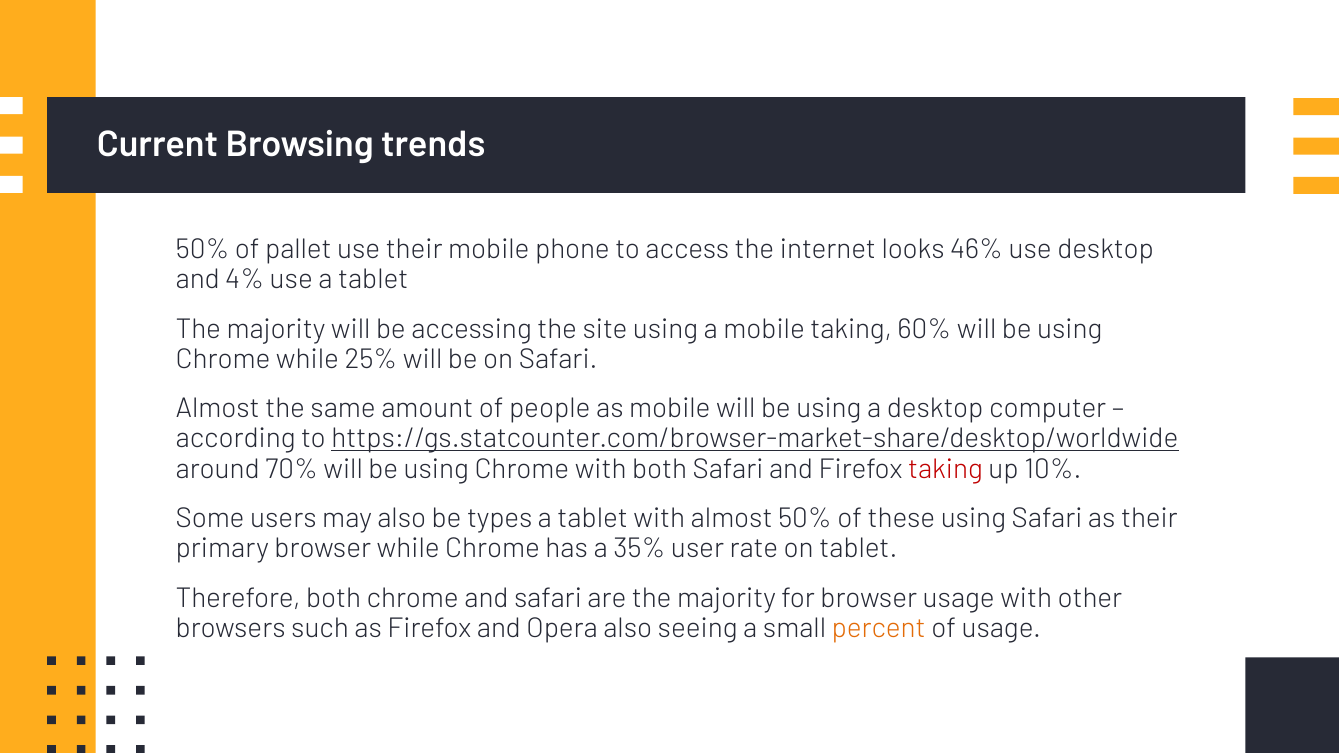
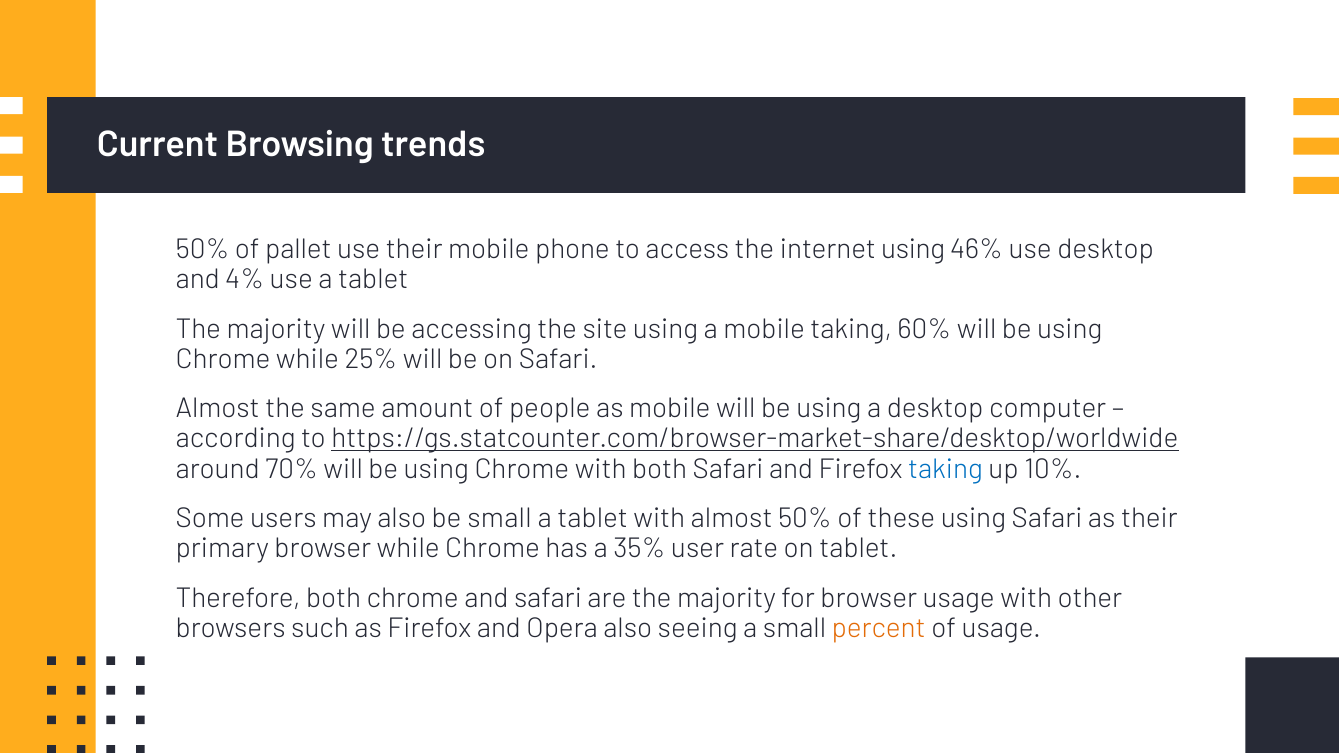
internet looks: looks -> using (913, 249)
taking colour: red -> blue (945, 469)
be types: types -> small (500, 519)
